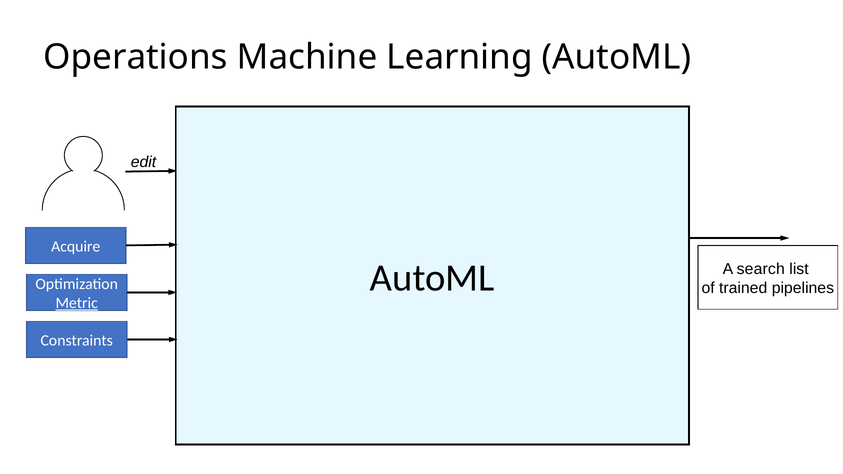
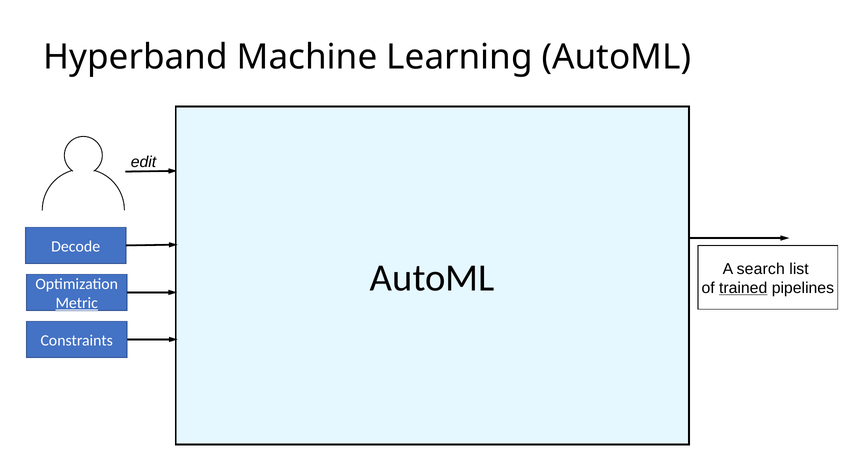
Operations: Operations -> Hyperband (135, 57)
Acquire: Acquire -> Decode (76, 247)
trained underline: none -> present (743, 288)
